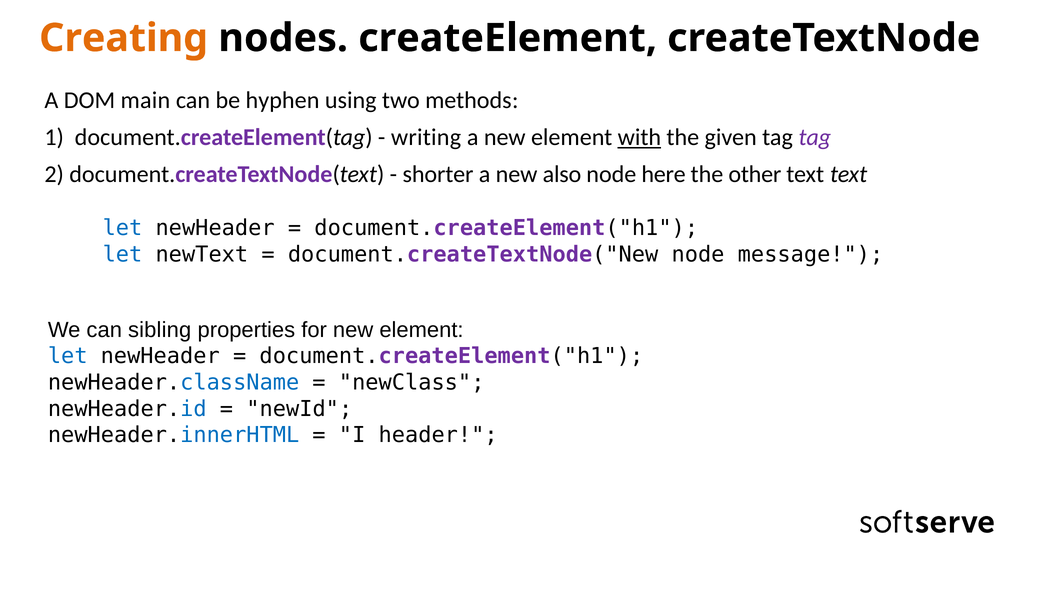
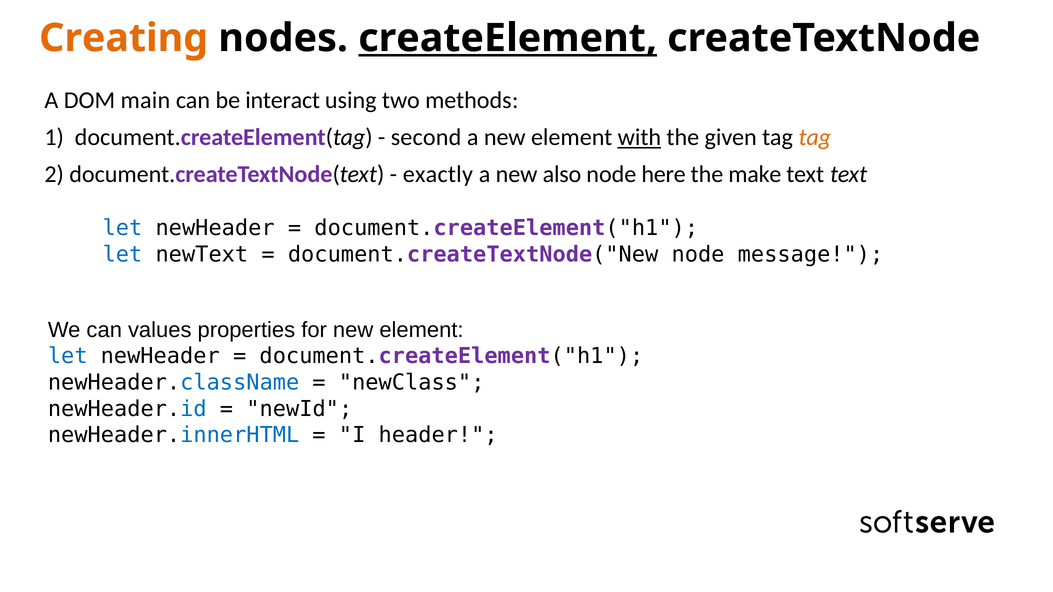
createElement underline: none -> present (508, 38)
hyphen: hyphen -> interact (283, 100)
writing: writing -> second (426, 137)
tag colour: purple -> orange (815, 137)
shorter: shorter -> exactly (438, 174)
other: other -> make (755, 174)
sibling: sibling -> values (160, 330)
